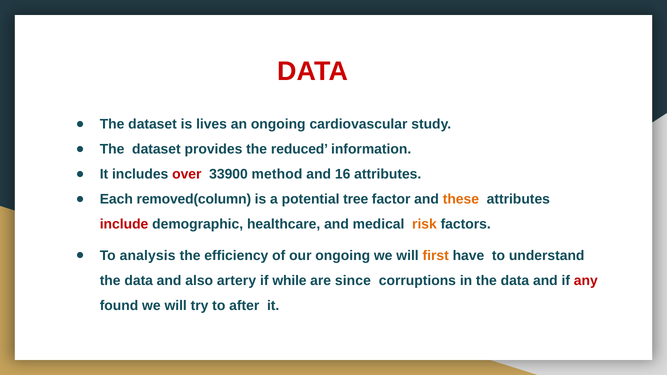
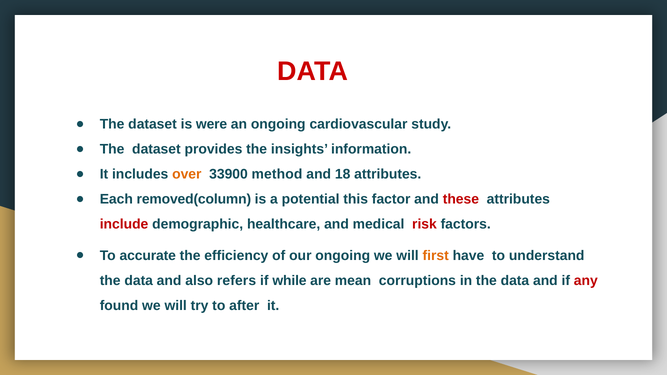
lives: lives -> were (212, 124)
reduced: reduced -> insights (299, 149)
over colour: red -> orange (187, 174)
16: 16 -> 18 (343, 174)
tree: tree -> this (356, 199)
these colour: orange -> red (461, 199)
risk colour: orange -> red (424, 224)
analysis: analysis -> accurate (148, 256)
artery: artery -> refers (237, 281)
since: since -> mean (353, 281)
